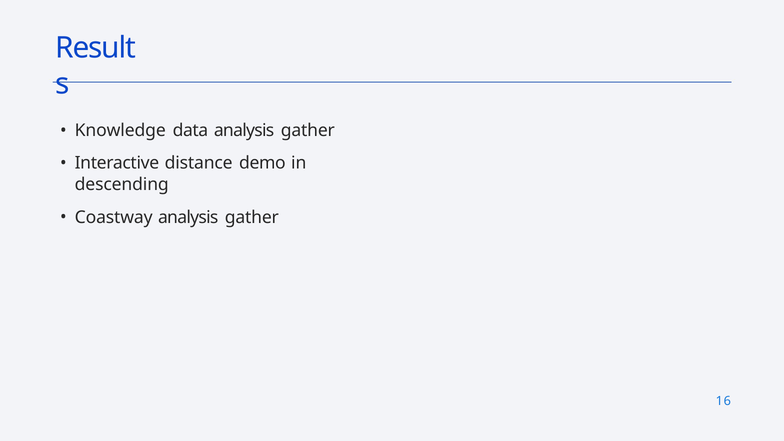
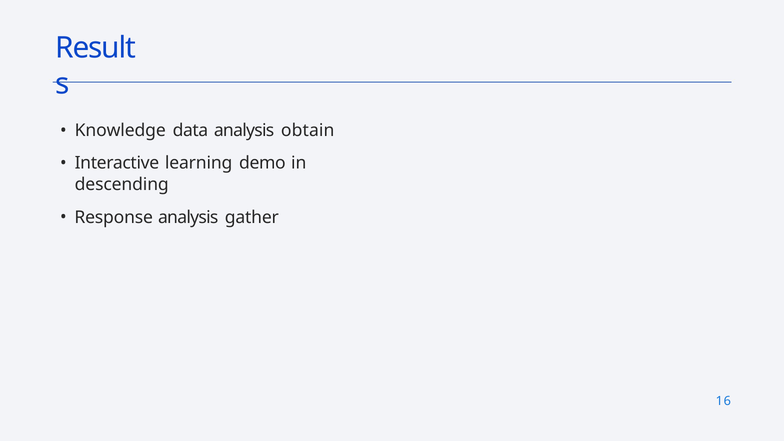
data analysis gather: gather -> obtain (308, 131)
distance: distance -> learning (199, 163)
Coastway: Coastway -> Response (114, 217)
